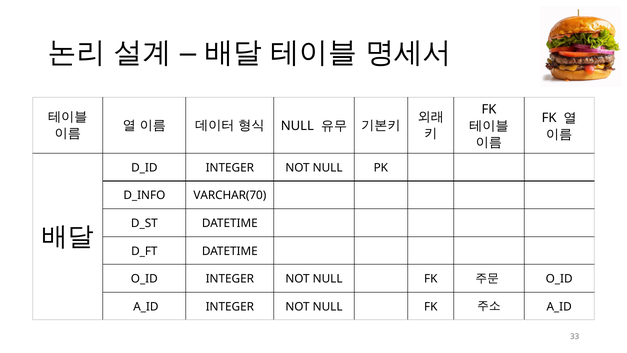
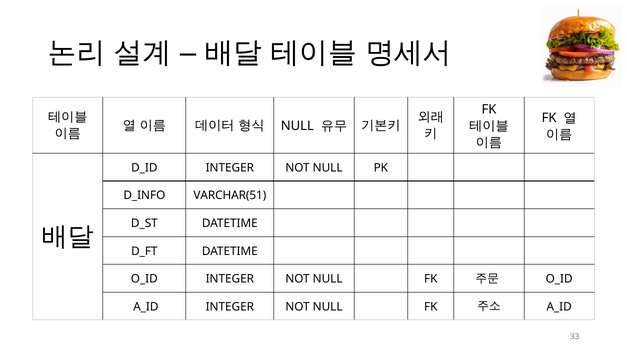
VARCHAR(70: VARCHAR(70 -> VARCHAR(51 (230, 195)
